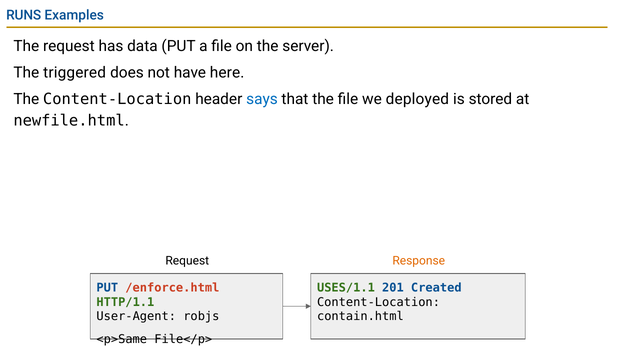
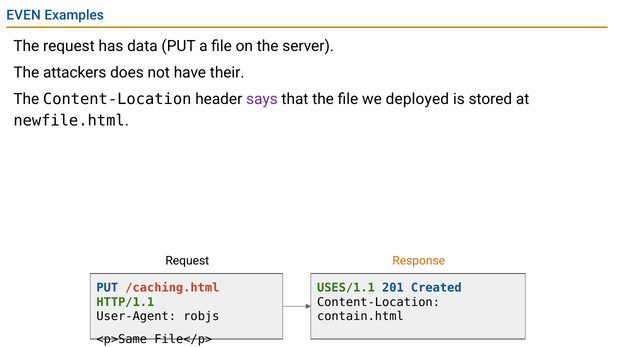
RUNS: RUNS -> EVEN (24, 15)
triggered: triggered -> attackers (75, 73)
here: here -> their (227, 73)
says colour: blue -> purple (262, 99)
/enforce.html: /enforce.html -> /caching.html (172, 288)
